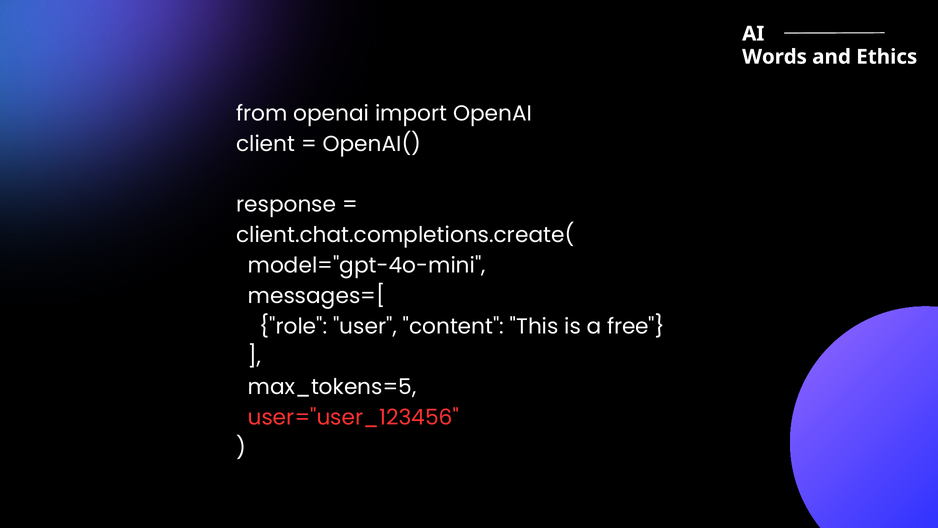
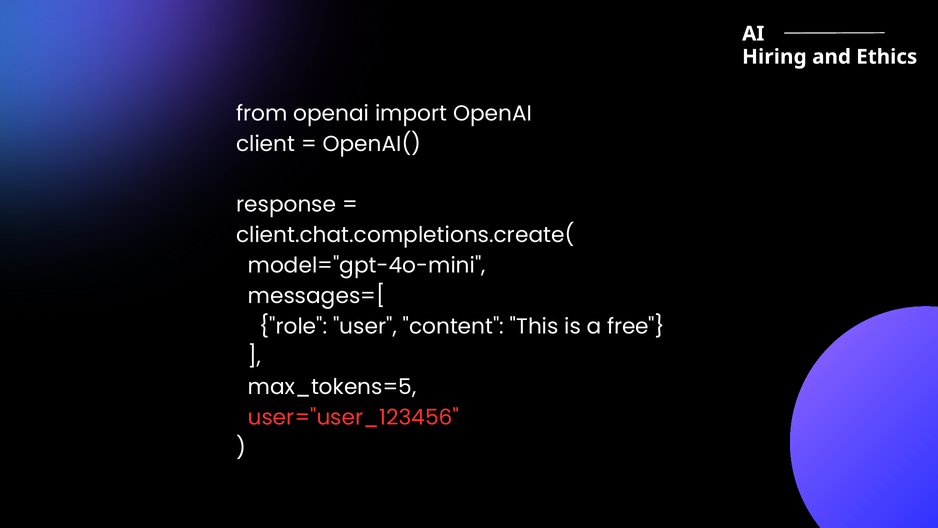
Words: Words -> Hiring (774, 57)
